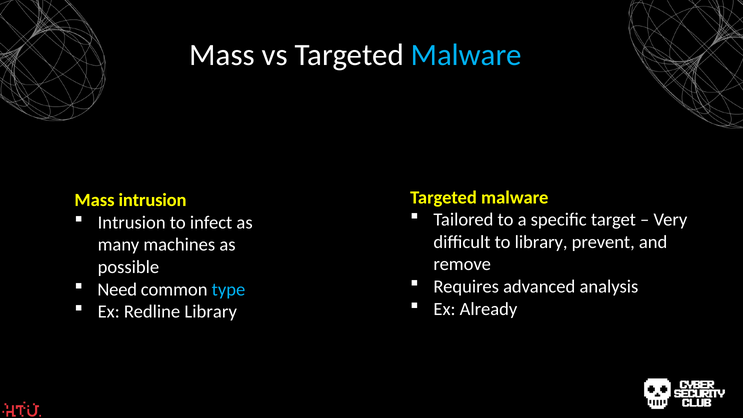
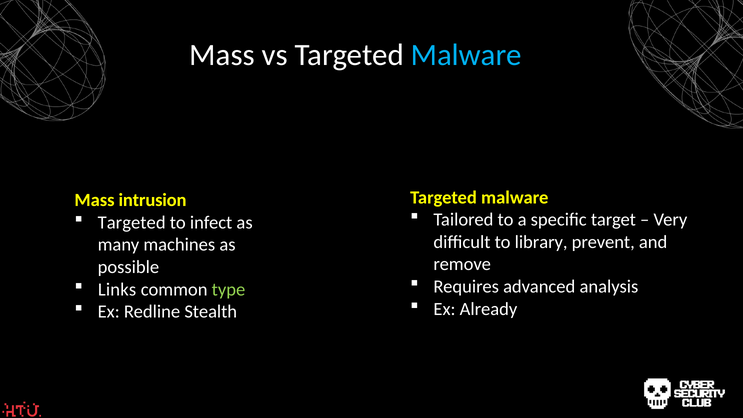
Intrusion: Intrusion -> Targeted (132, 222)
Need: Need -> Links (117, 289)
type colour: light blue -> light green (228, 289)
Redline Library: Library -> Stealth (211, 312)
